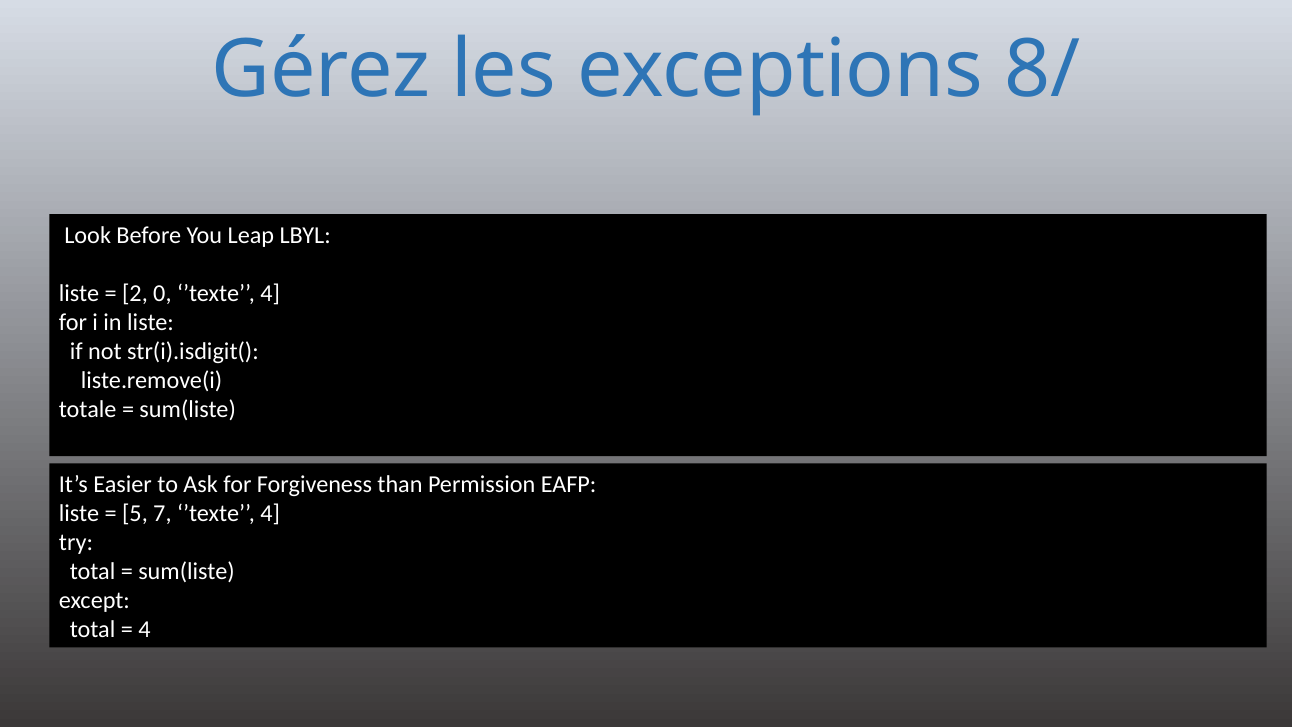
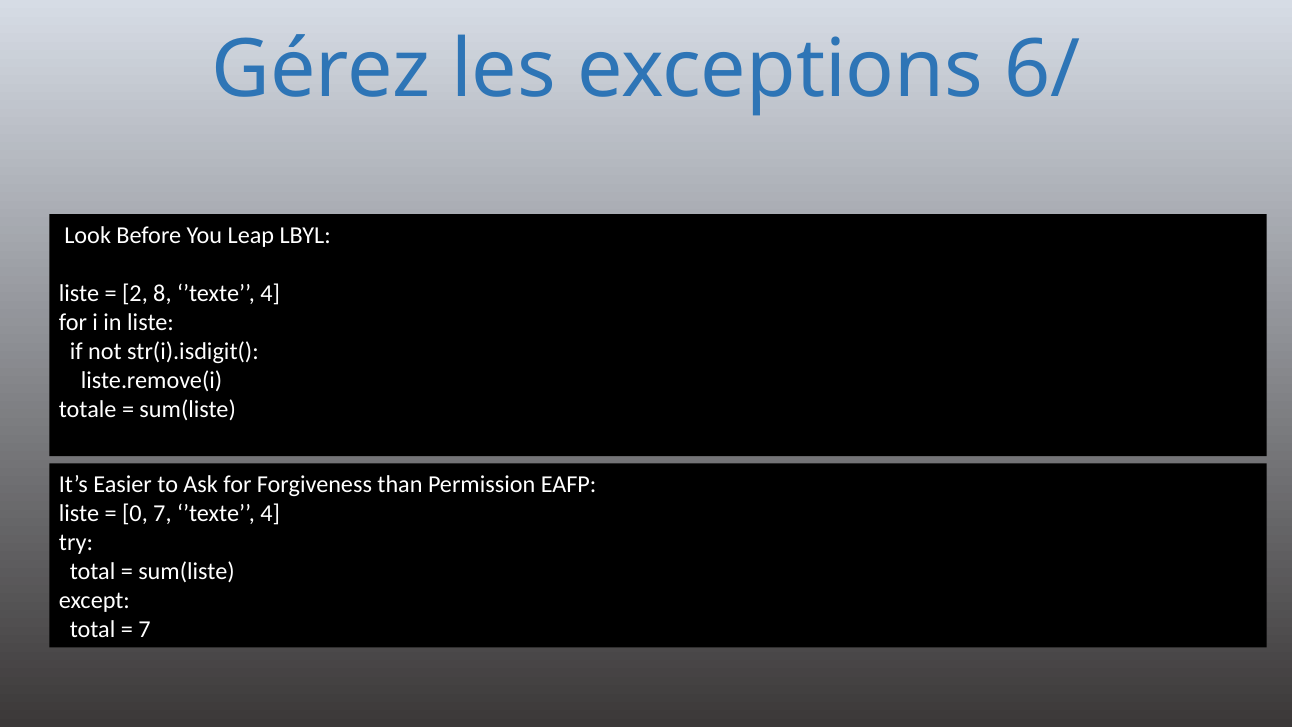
8/: 8/ -> 6/ (1042, 70)
0: 0 -> 8 (162, 293)
5: 5 -> 0 (135, 513)
4: 4 -> 7 (144, 630)
